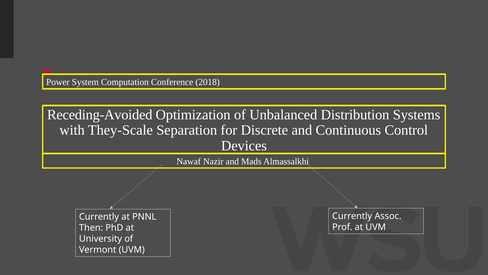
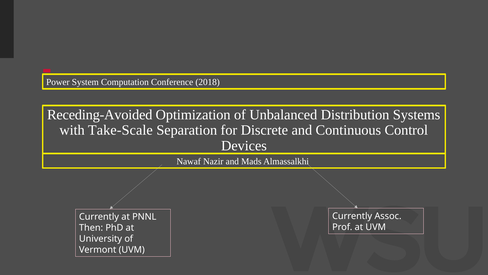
They-Scale: They-Scale -> Take-Scale (120, 130)
